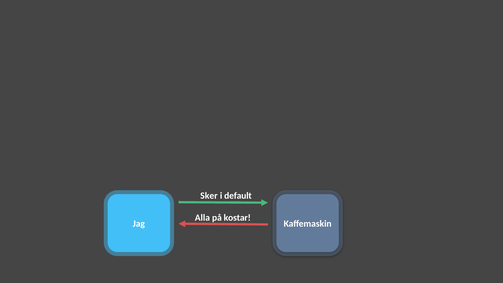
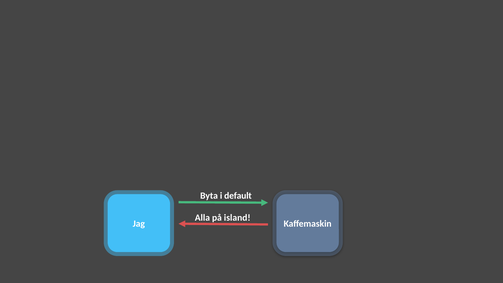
Sker: Sker -> Byta (209, 196)
kostar: kostar -> island (237, 218)
